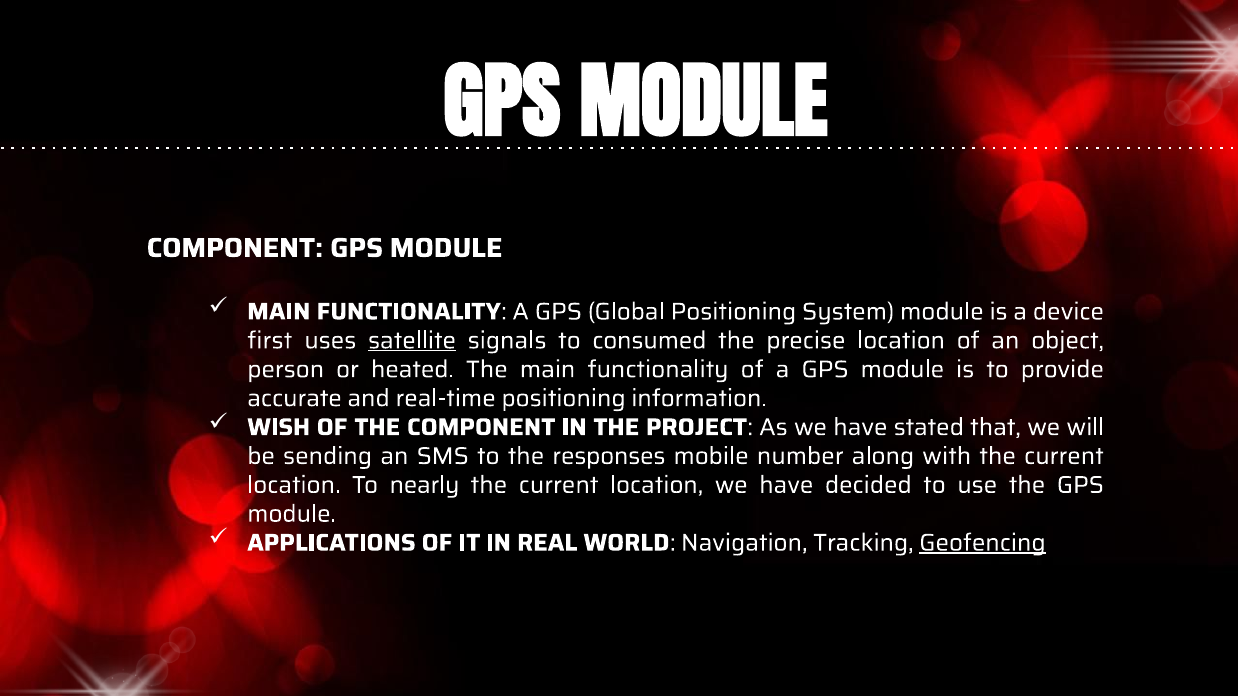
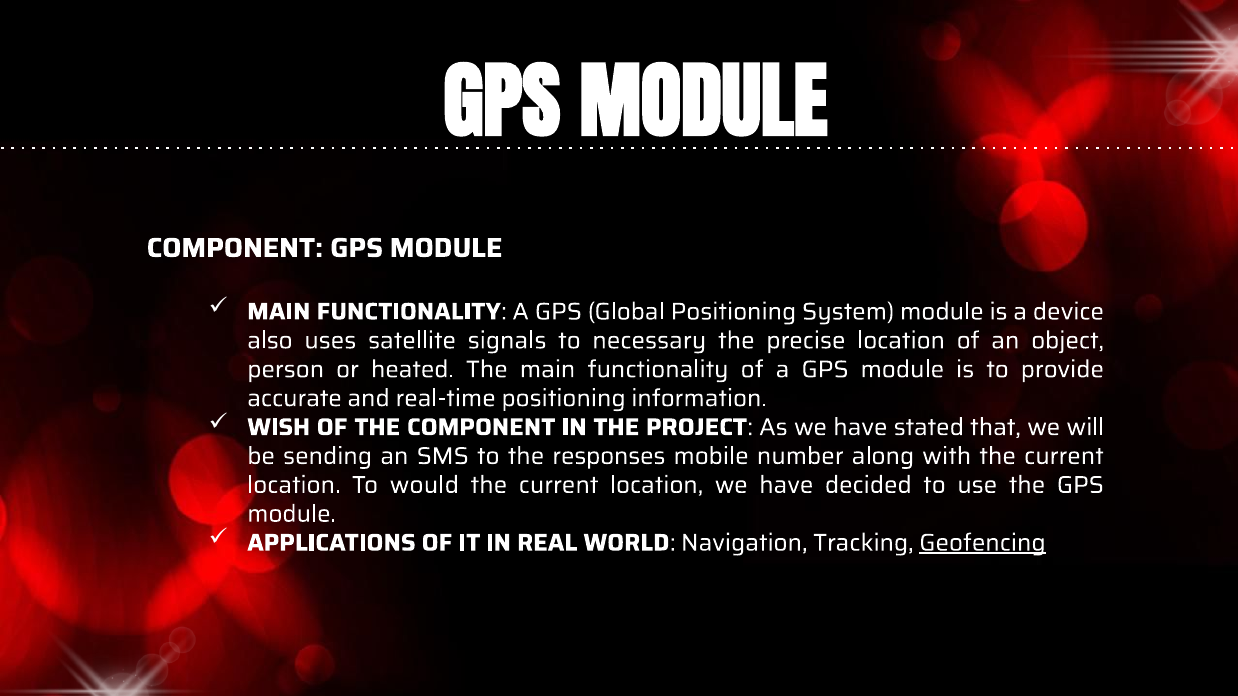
first: first -> also (270, 341)
satellite underline: present -> none (412, 341)
consumed: consumed -> necessary (649, 341)
nearly: nearly -> would (424, 485)
